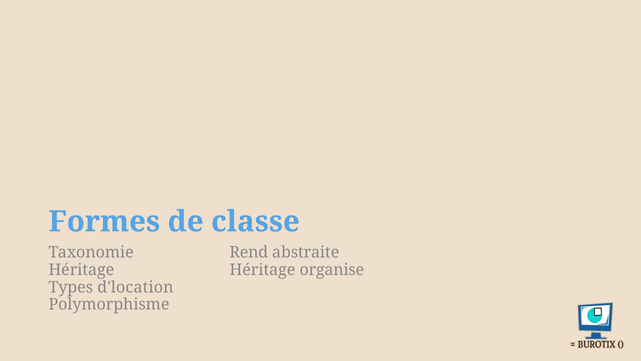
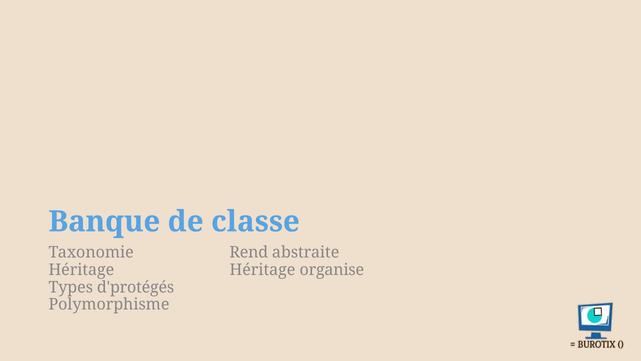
Formes: Formes -> Banque (104, 221)
d'location: d'location -> d'protégés (136, 287)
